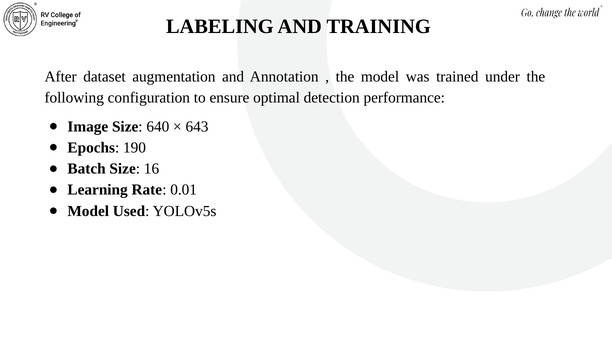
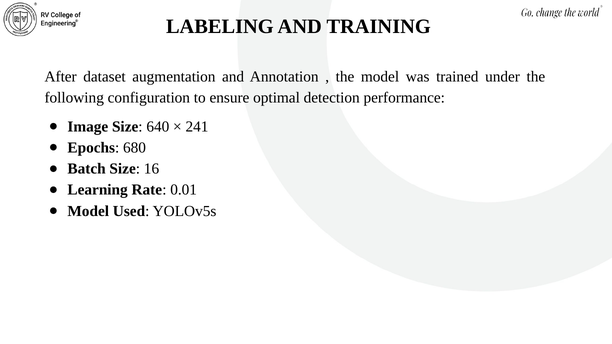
643: 643 -> 241 (197, 127)
190: 190 -> 680 (135, 148)
